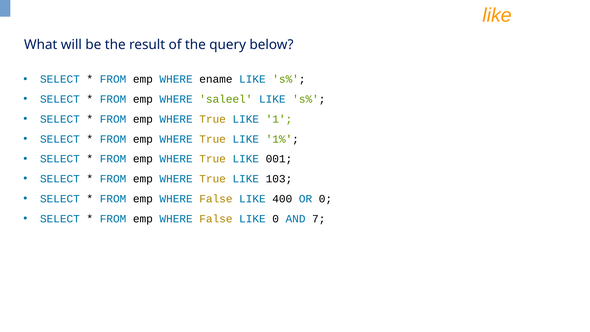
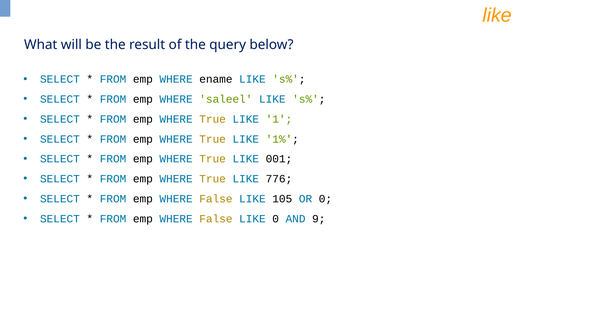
103: 103 -> 776 (279, 179)
400: 400 -> 105 (282, 199)
7: 7 -> 9 (319, 219)
